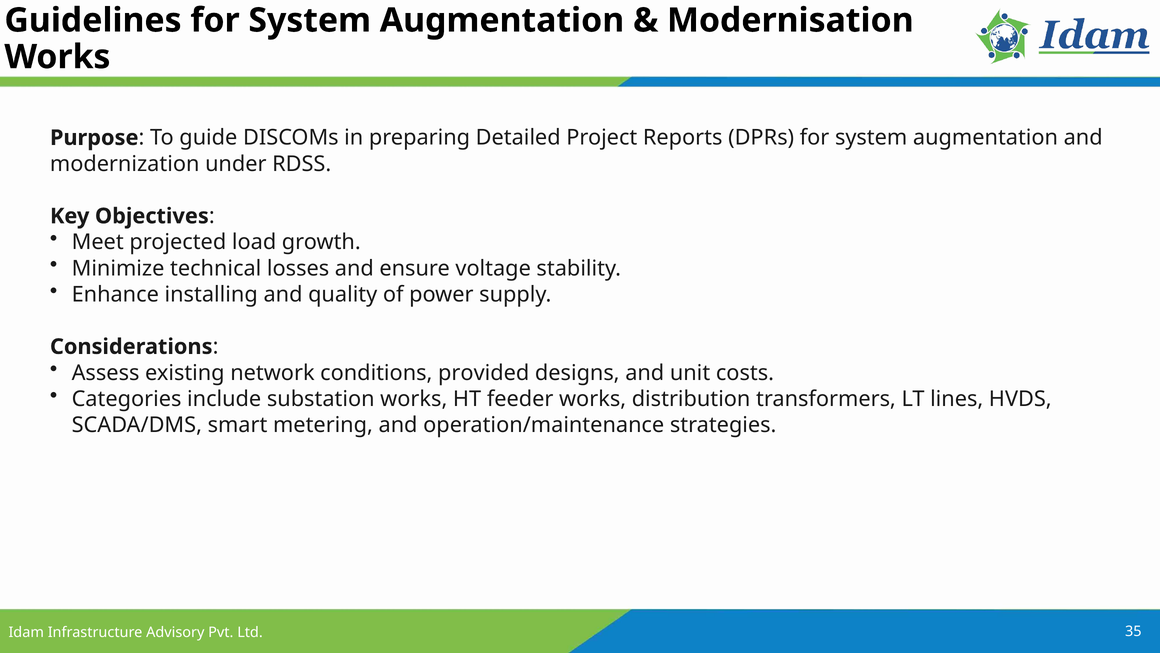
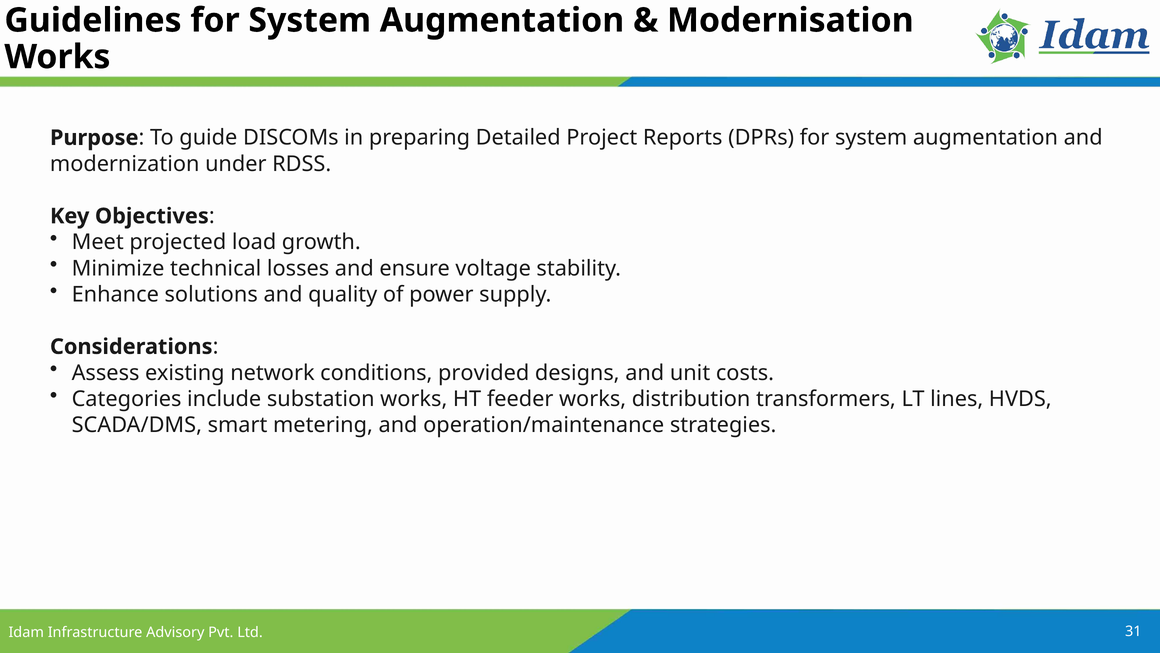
installing: installing -> solutions (211, 294)
35: 35 -> 31 (1133, 631)
